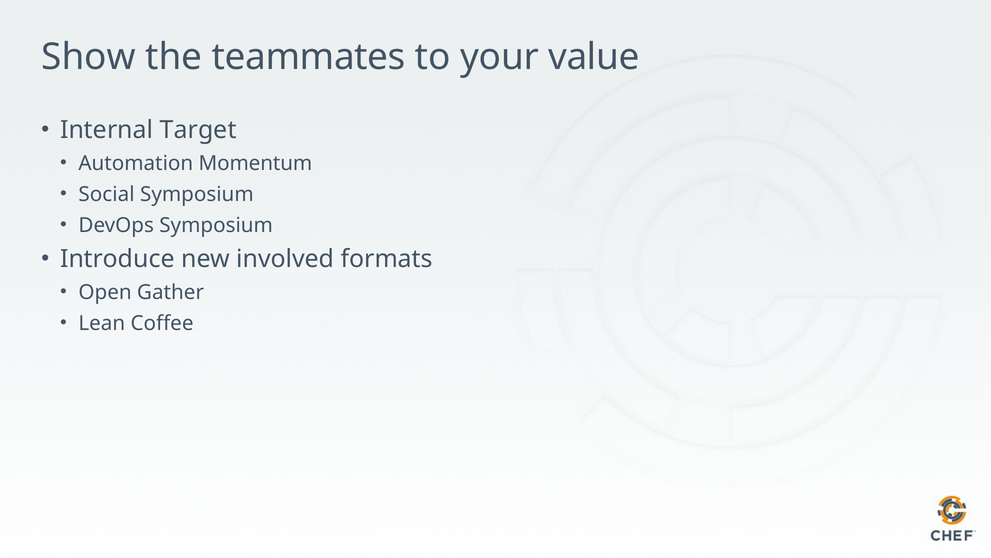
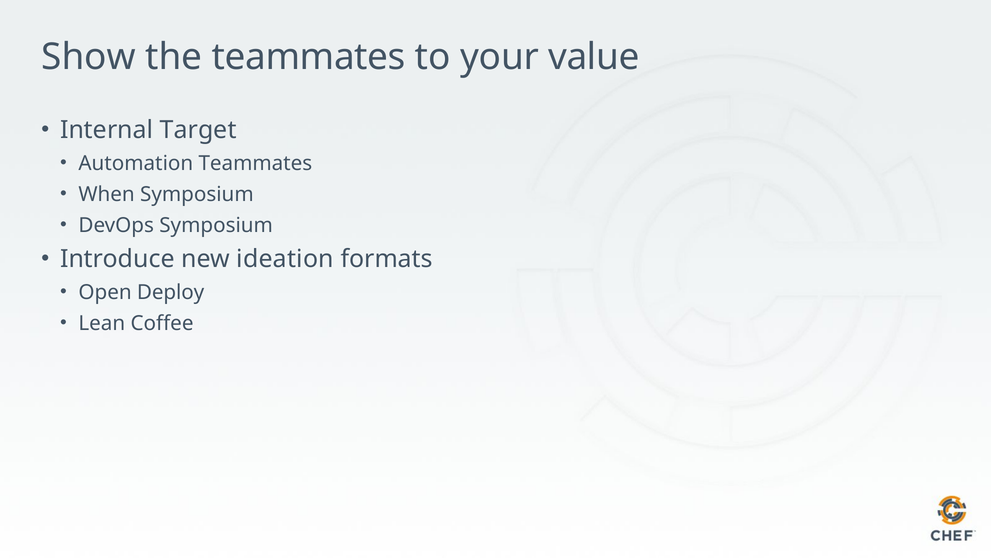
Automation Momentum: Momentum -> Teammates (255, 163)
Social: Social -> When (107, 194)
involved: involved -> ideation (285, 259)
Gather: Gather -> Deploy (171, 292)
